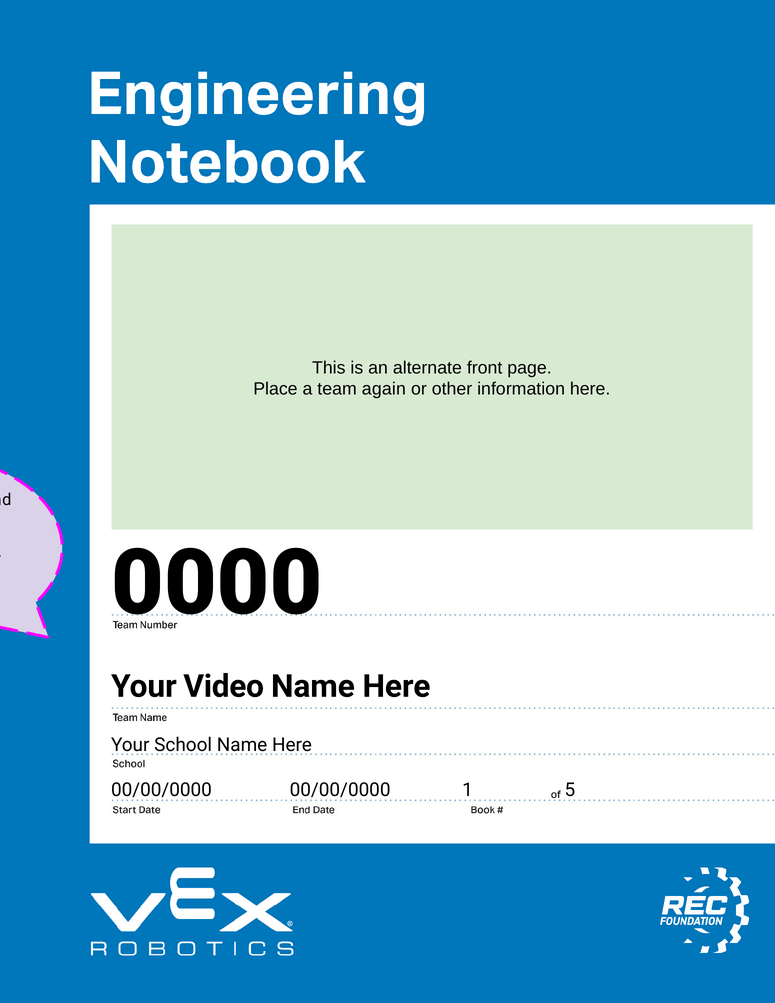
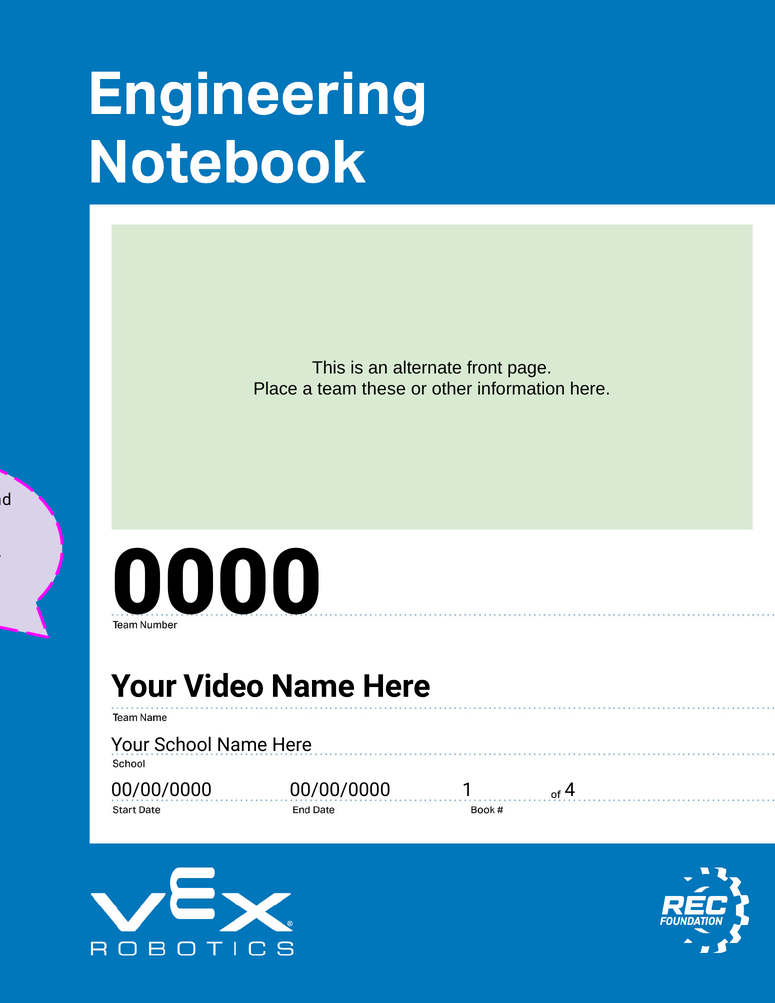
again: again -> these (384, 389)
5: 5 -> 4 (570, 790)
